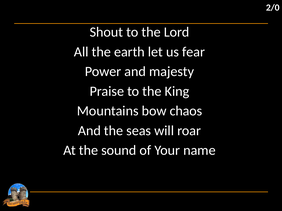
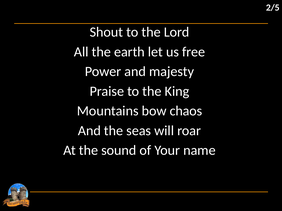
2/0: 2/0 -> 2/5 (273, 8)
fear: fear -> free (194, 52)
